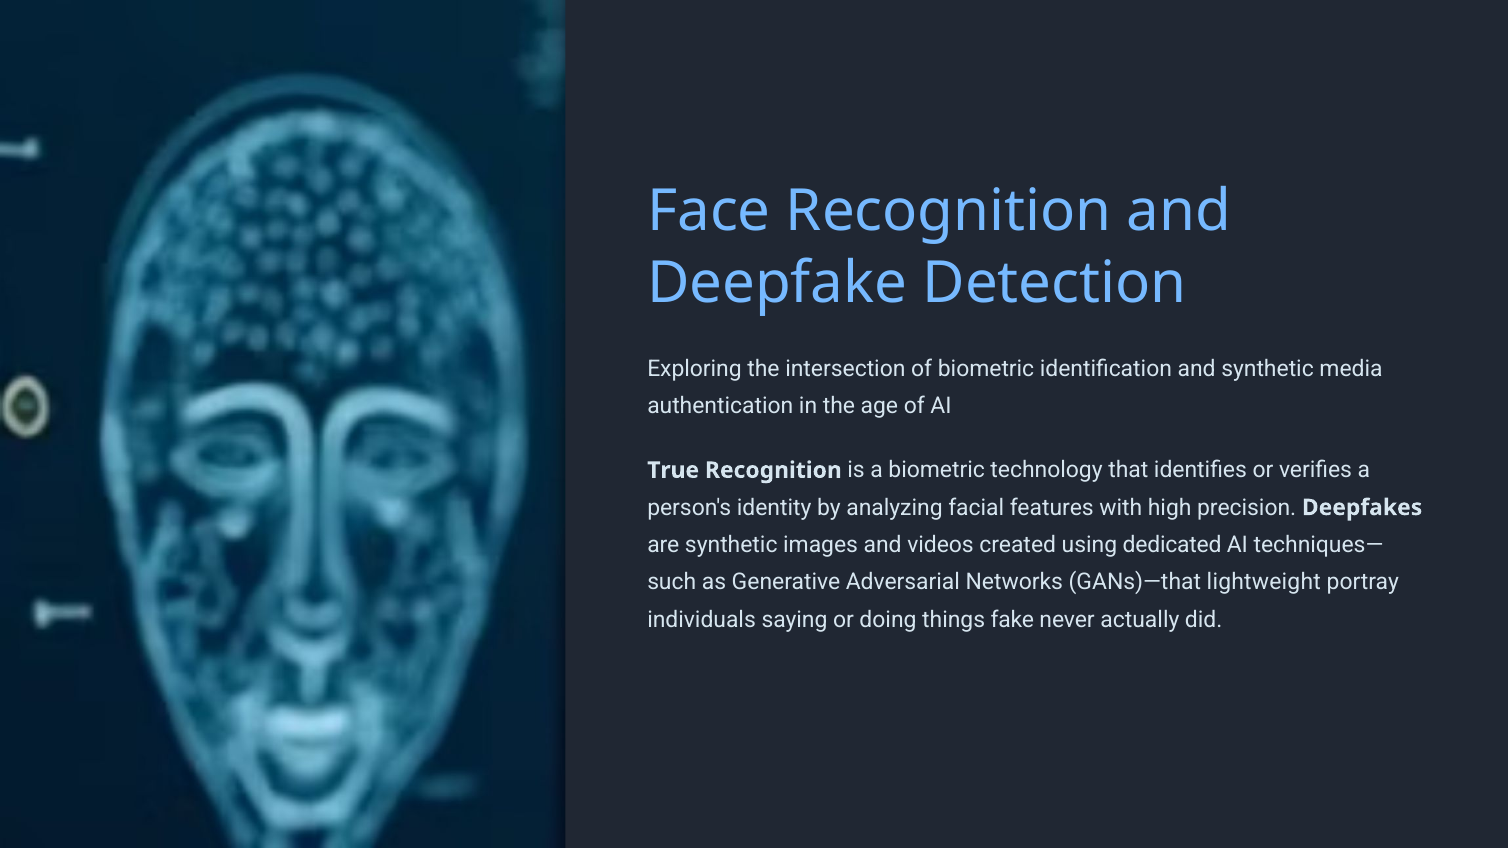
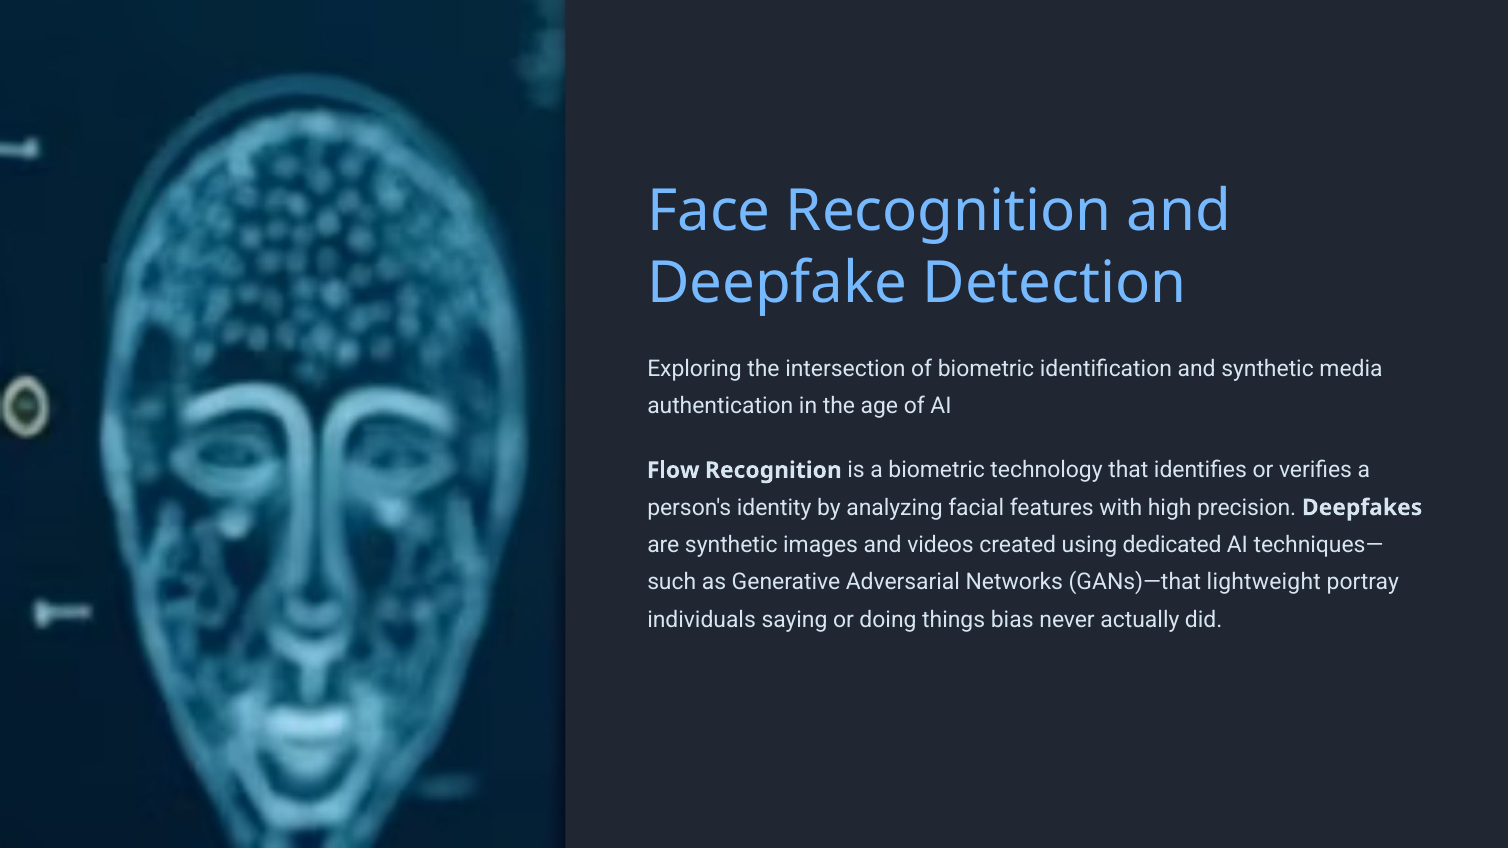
True: True -> Flow (673, 470)
fake: fake -> bias (1012, 620)
